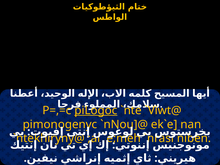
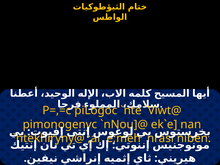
piLogoc underline: present -> none (96, 110)
